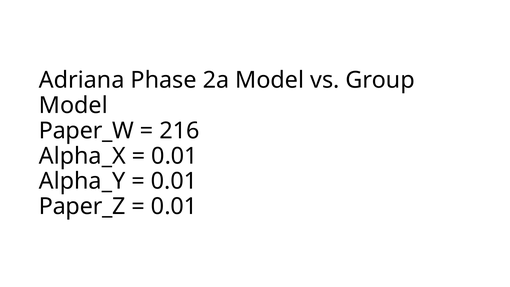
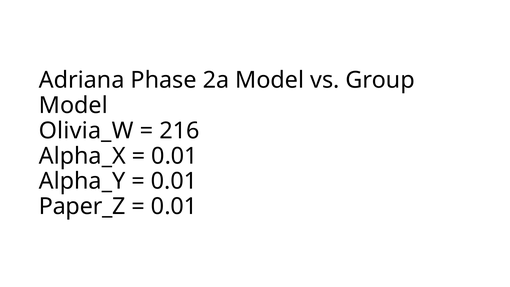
Paper_W: Paper_W -> Olivia_W (86, 131)
